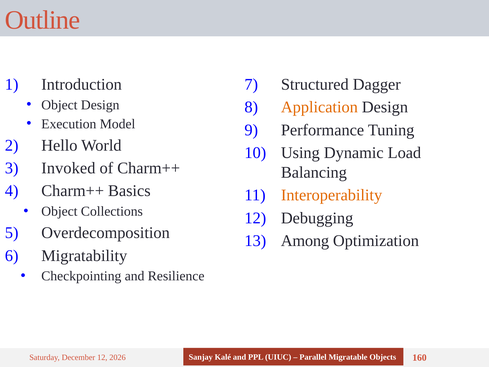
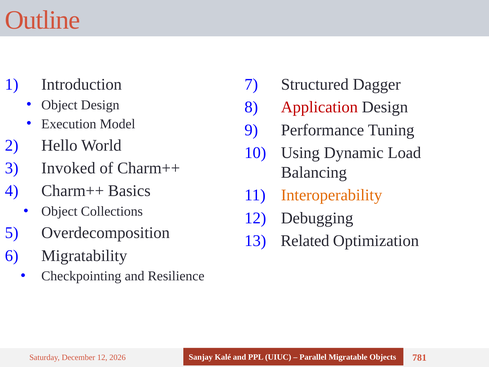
Application colour: orange -> red (319, 107)
Among: Among -> Related (305, 241)
160: 160 -> 781 (420, 357)
